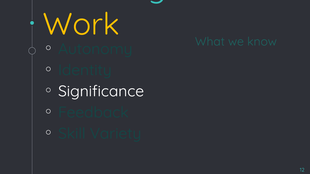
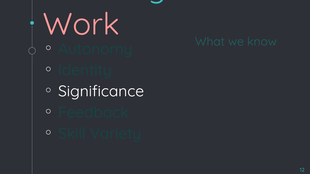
Work colour: yellow -> pink (81, 24)
